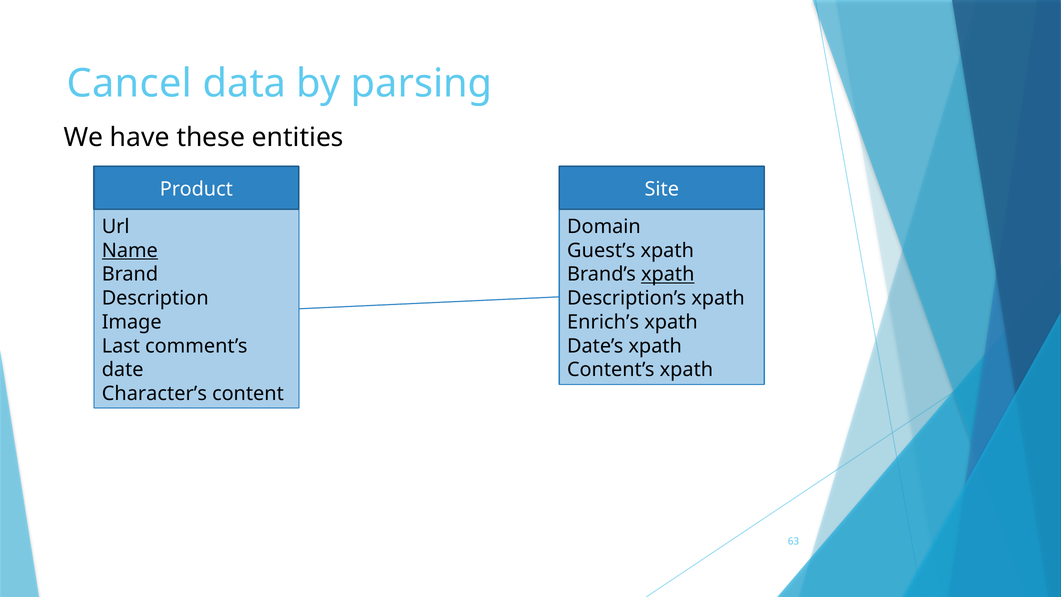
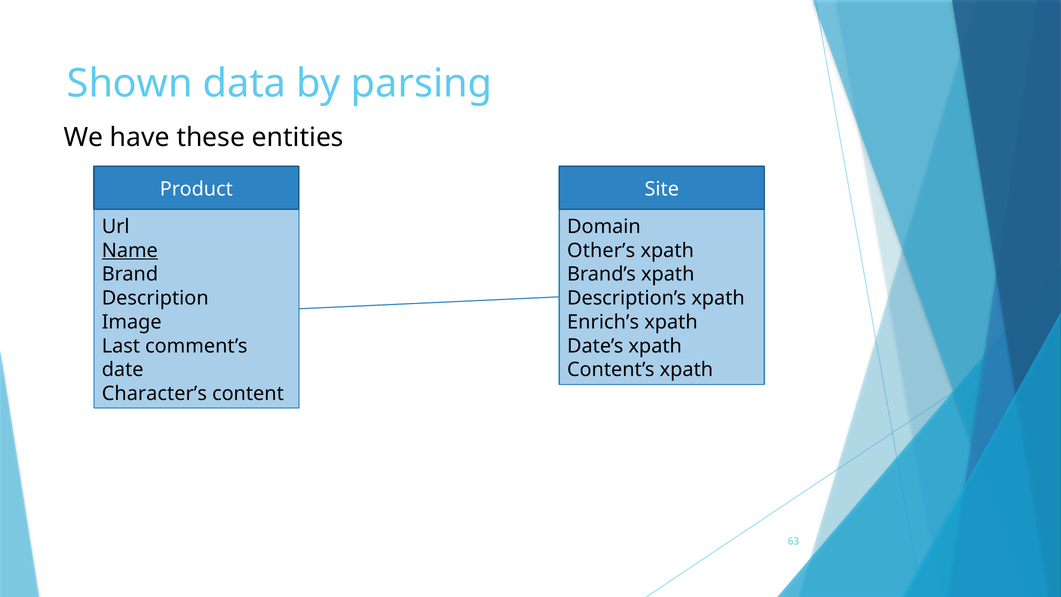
Cancel: Cancel -> Shown (130, 84)
Guest’s: Guest’s -> Other’s (601, 250)
xpath underline: present -> none (668, 274)
